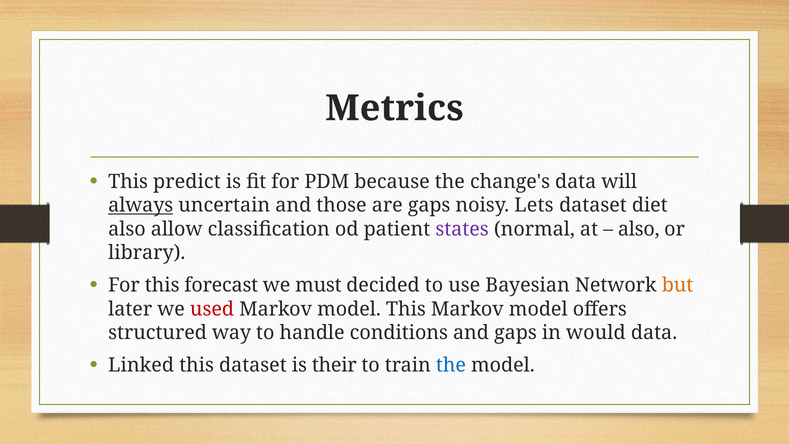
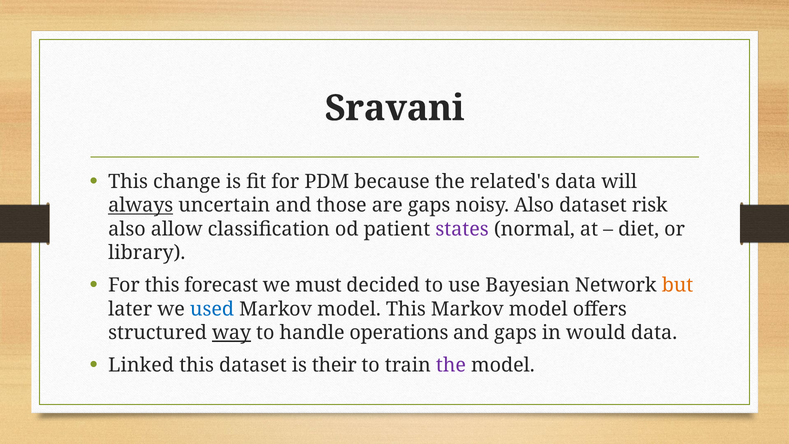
Metrics: Metrics -> Sravani (395, 108)
predict: predict -> change (187, 182)
change's: change's -> related's (510, 182)
noisy Lets: Lets -> Also (534, 205)
diet: diet -> risk (650, 205)
also: also -> diet (639, 229)
used colour: red -> blue (212, 309)
way underline: none -> present (232, 333)
conditions: conditions -> operations (399, 333)
the colour: blue -> purple (451, 365)
